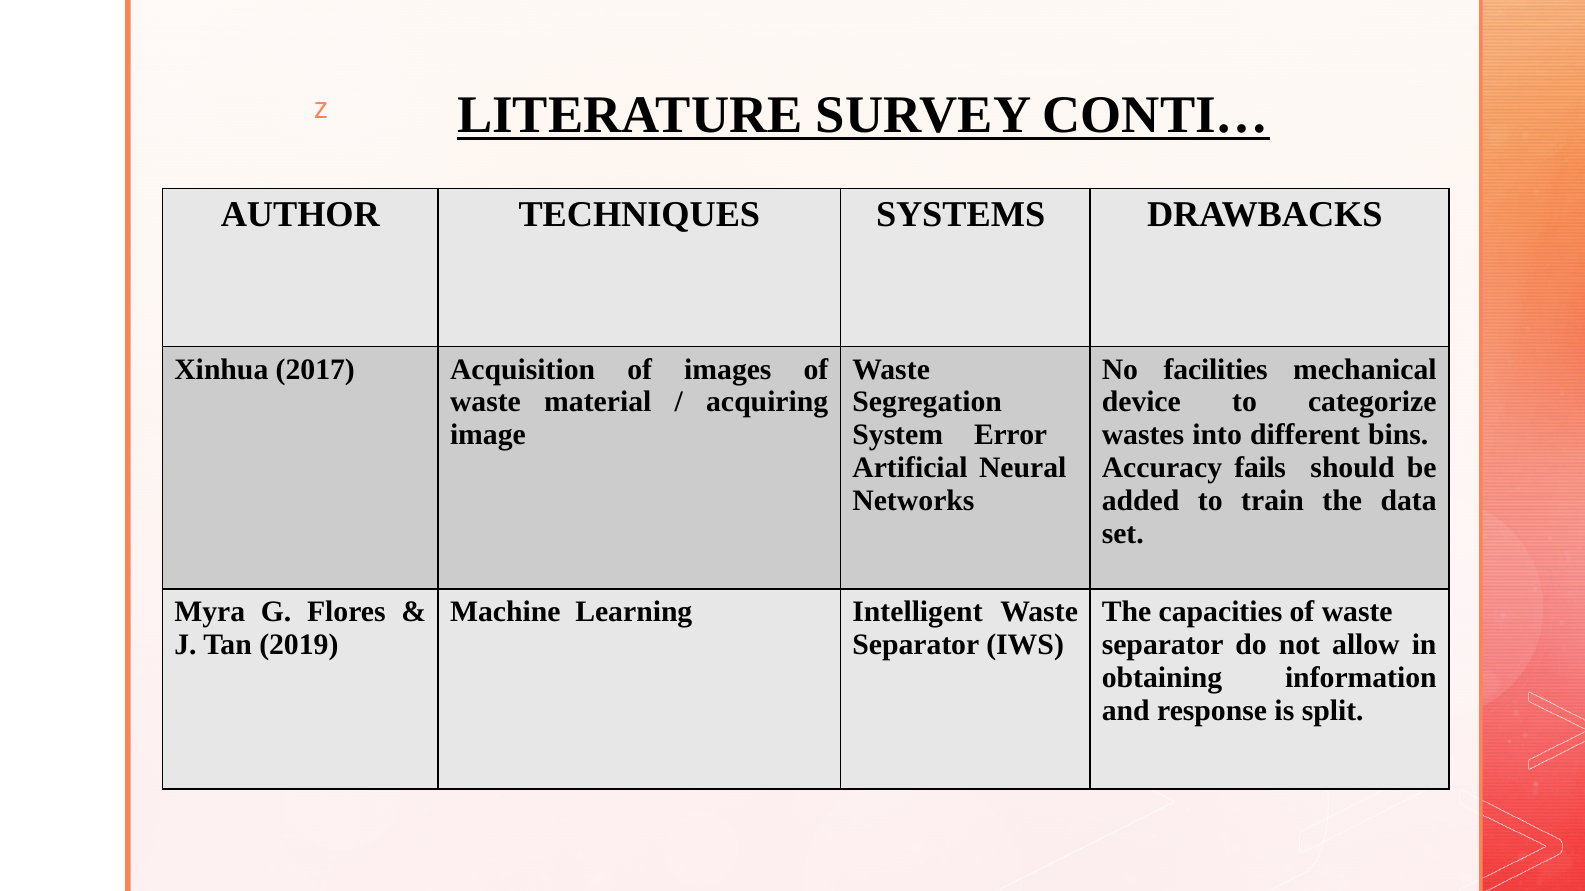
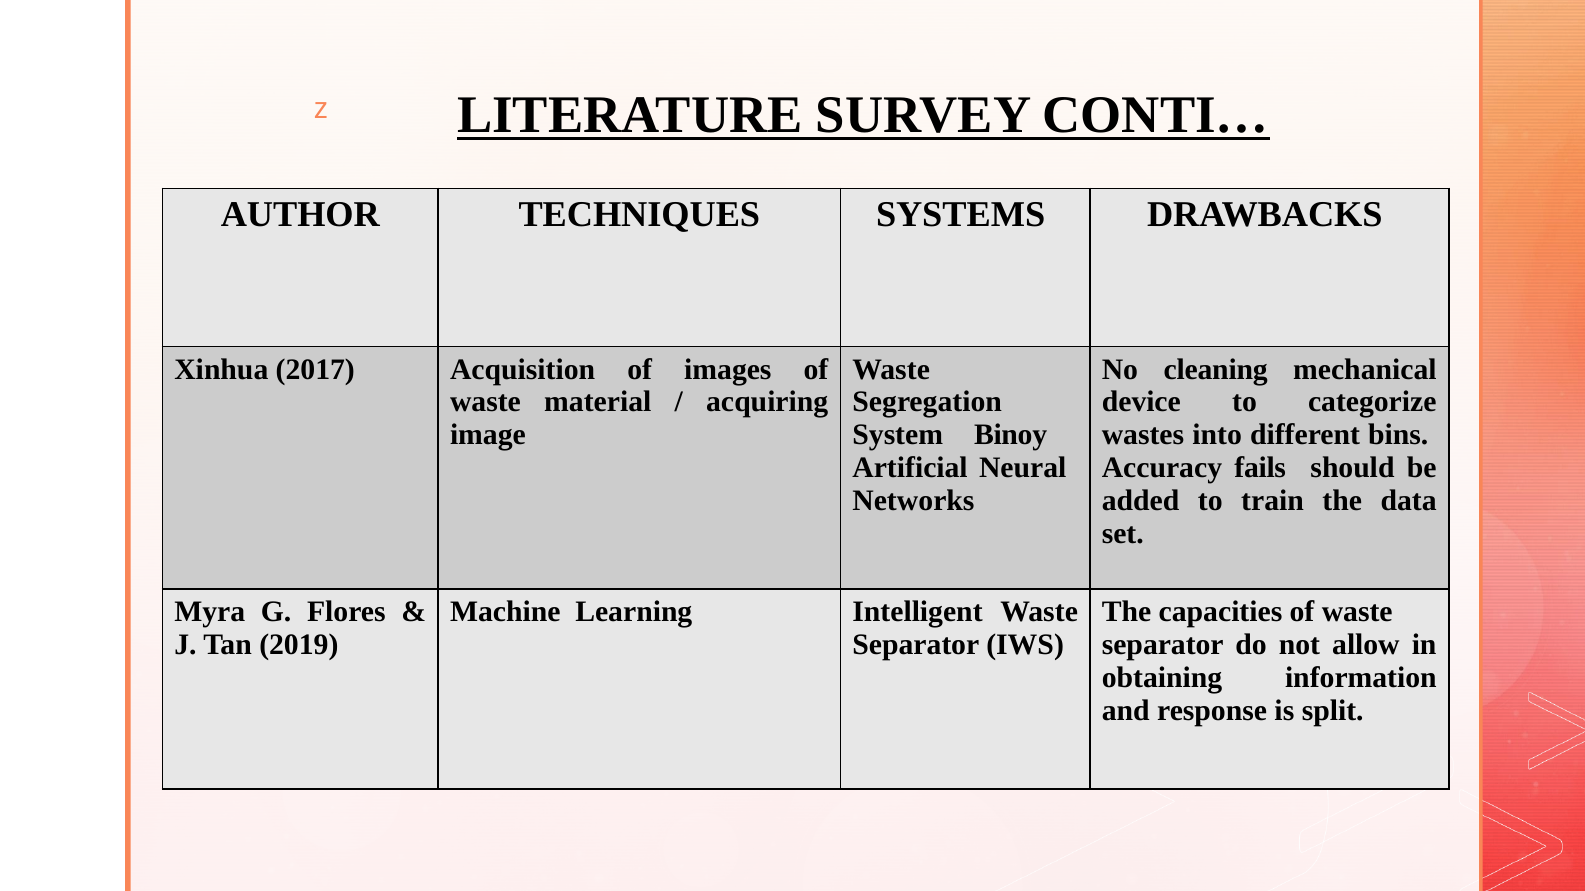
facilities: facilities -> cleaning (1216, 370)
Error: Error -> Binoy (1011, 435)
